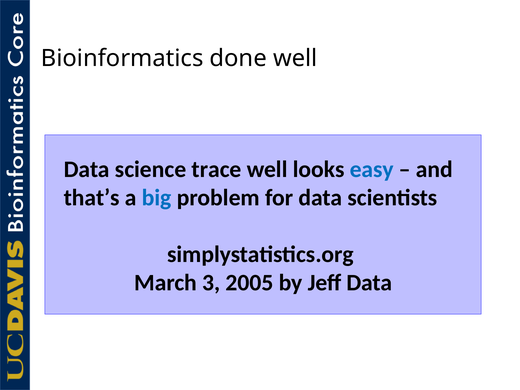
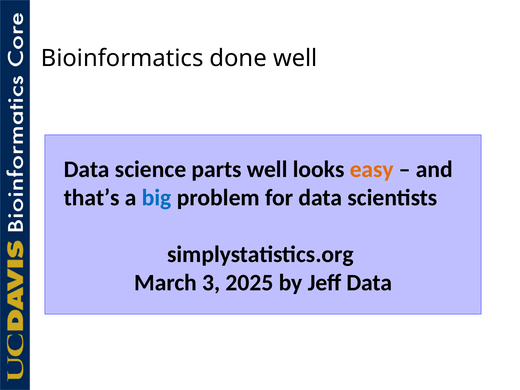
trace: trace -> parts (217, 169)
easy colour: blue -> orange (372, 169)
2005: 2005 -> 2025 (250, 283)
